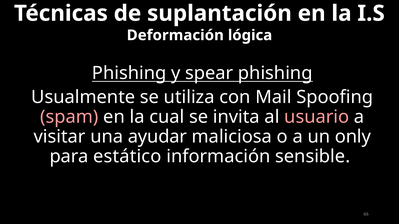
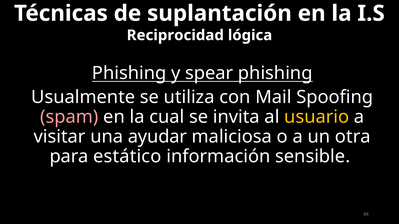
Deformación: Deformación -> Reciprocidad (175, 35)
usuario colour: pink -> yellow (317, 117)
only: only -> otra (353, 137)
